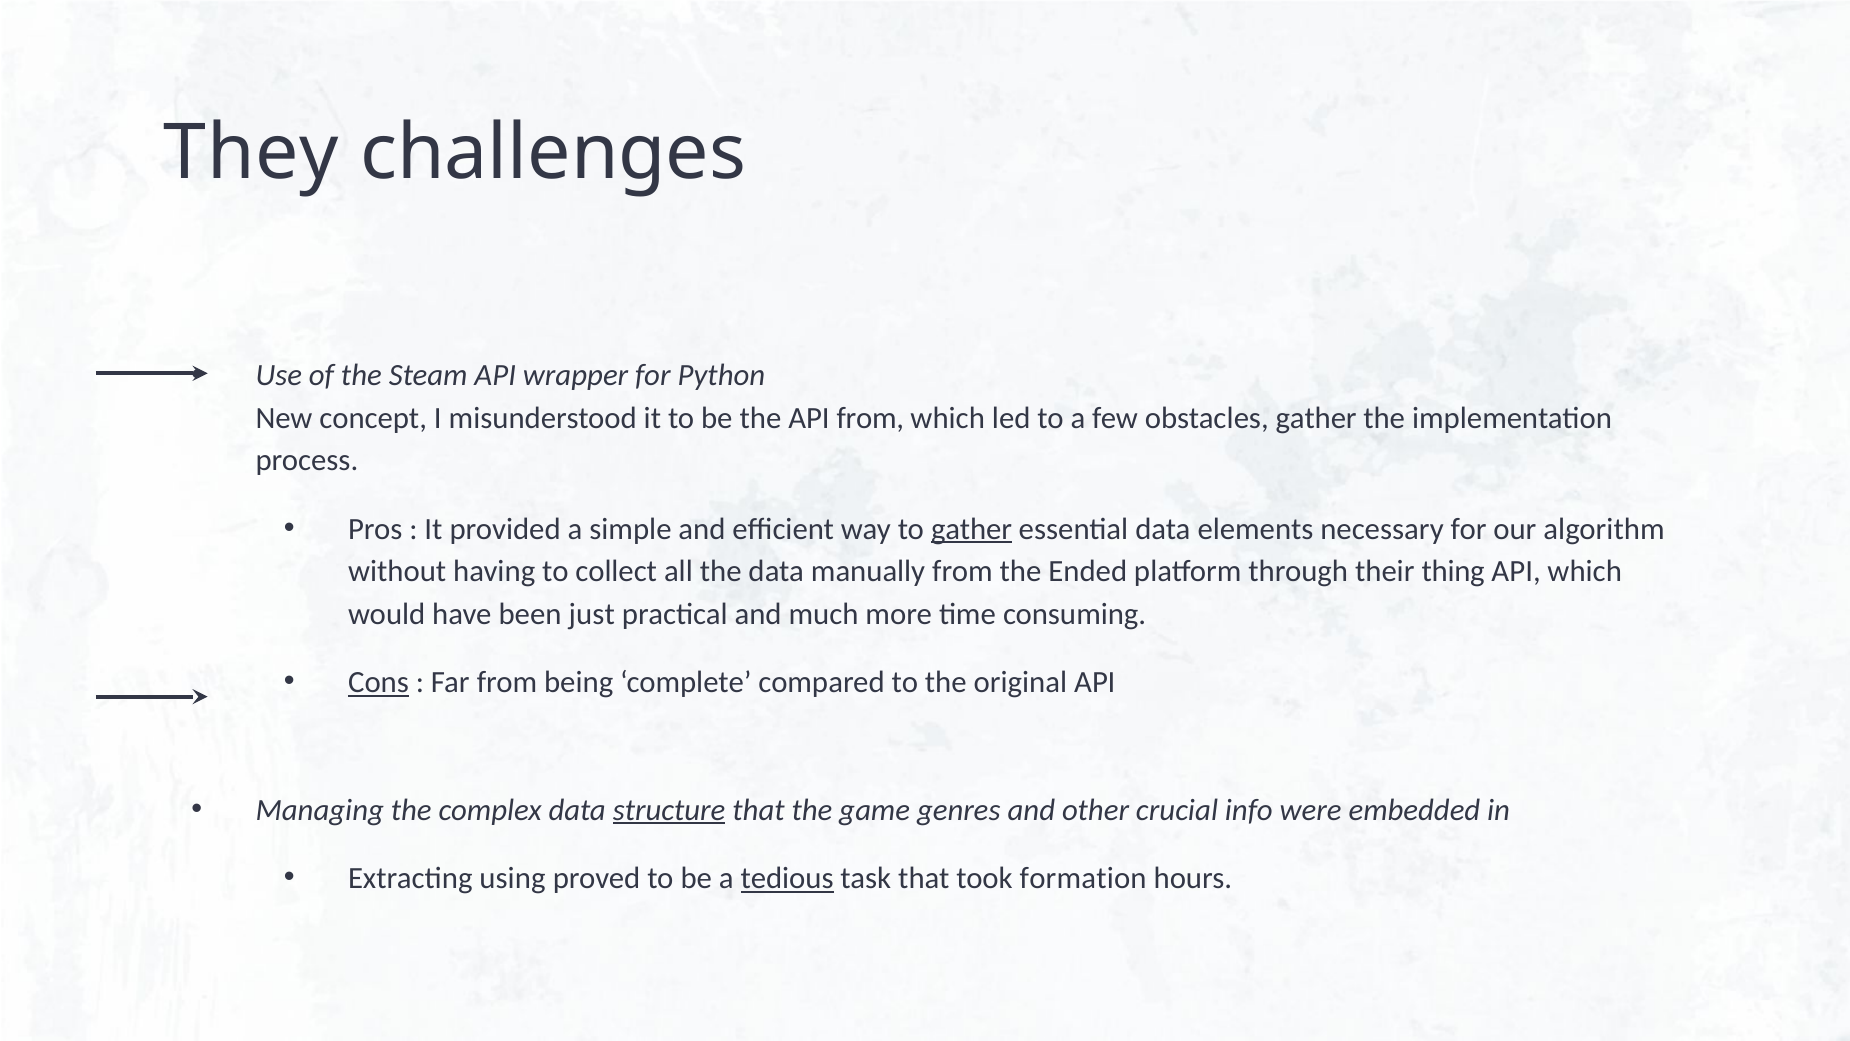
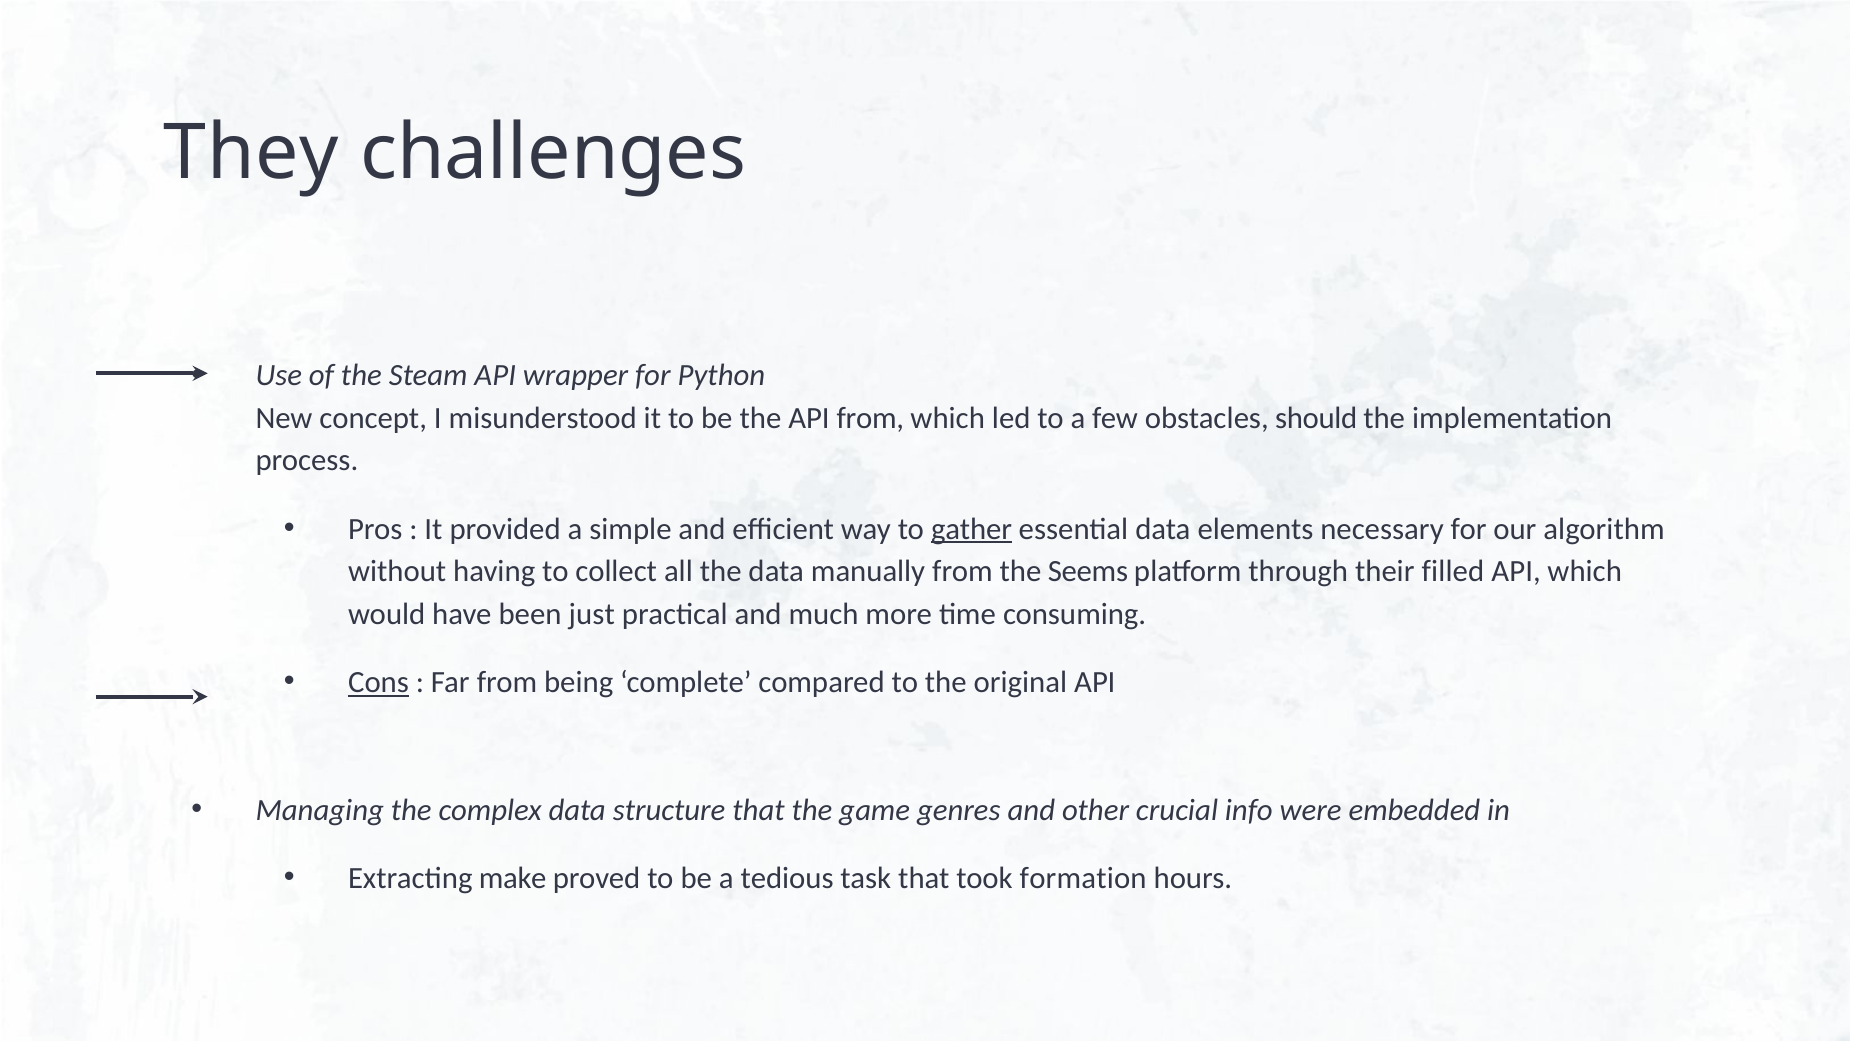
obstacles gather: gather -> should (1316, 418)
Ended: Ended -> Seems (1088, 571)
thing: thing -> filled (1453, 571)
structure underline: present -> none (669, 810)
using: using -> make (513, 878)
tedious underline: present -> none (787, 878)
